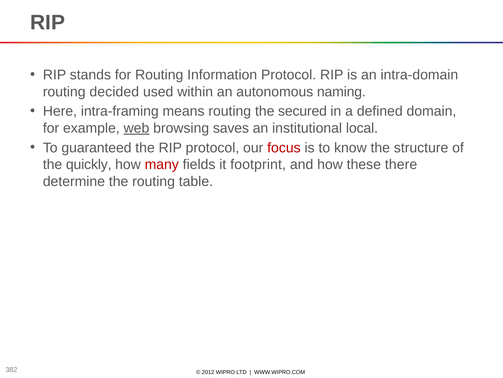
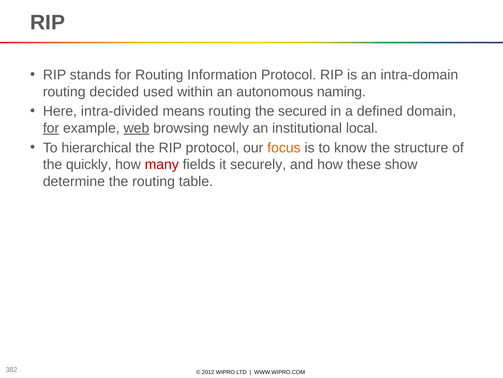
intra-framing: intra-framing -> intra-divided (120, 111)
for underline: none -> present (51, 128)
saves: saves -> newly (231, 128)
guaranteed: guaranteed -> hierarchical (96, 147)
focus colour: red -> orange (284, 147)
footprint: footprint -> securely (258, 164)
there: there -> show (401, 164)
